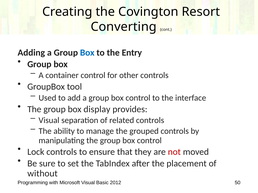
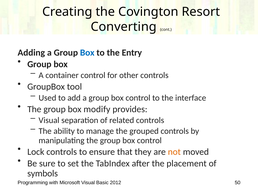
display: display -> modify (97, 110)
not colour: red -> orange (174, 152)
without: without -> symbols (43, 174)
